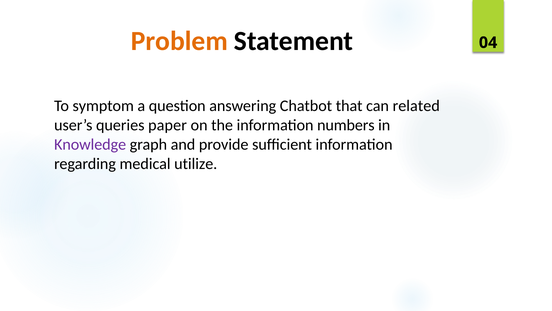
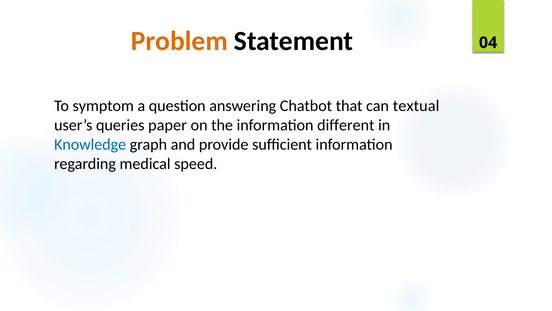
related: related -> textual (416, 106)
numbers: numbers -> different (346, 125)
Knowledge colour: purple -> blue (90, 144)
utilize: utilize -> speed (196, 164)
